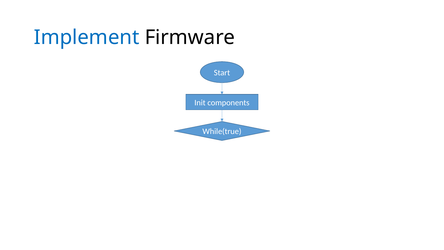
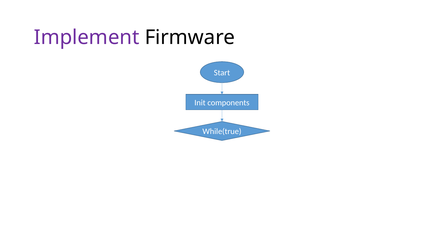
Implement colour: blue -> purple (87, 37)
